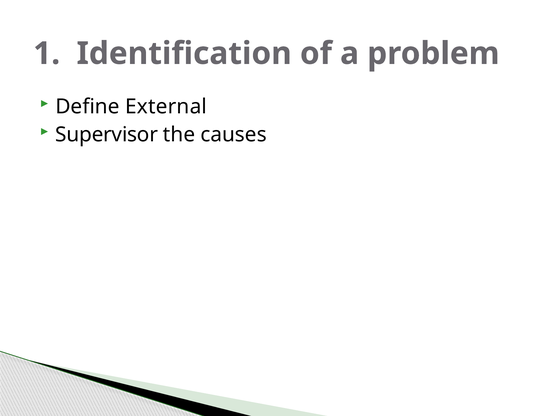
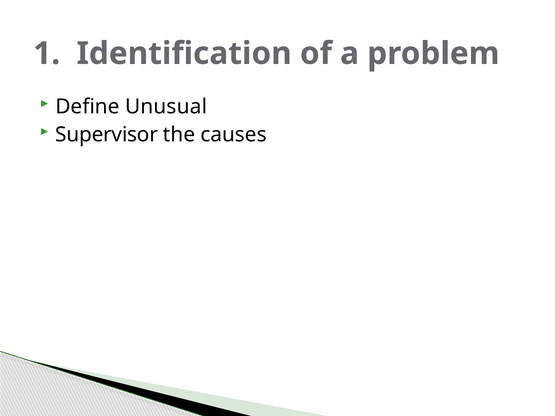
External: External -> Unusual (166, 107)
